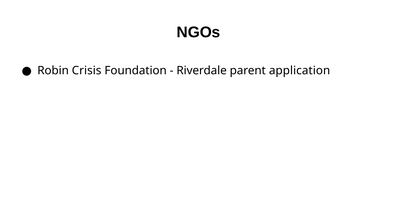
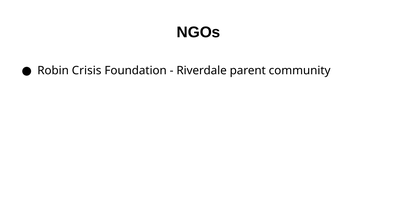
application: application -> community (300, 70)
